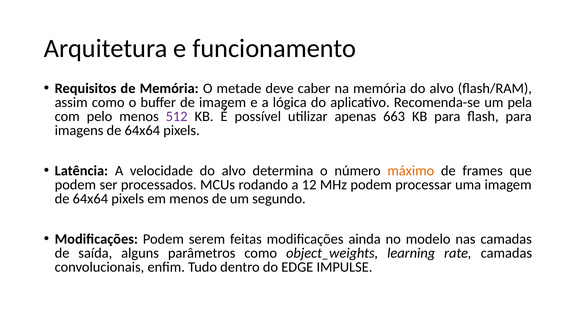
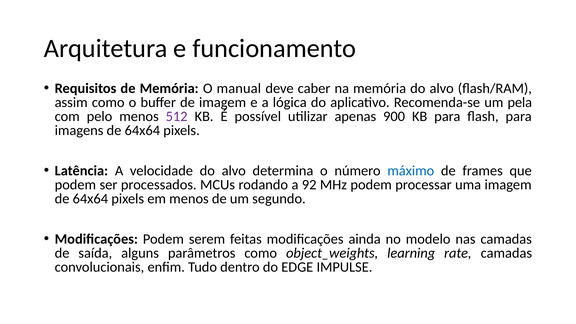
metade: metade -> manual (239, 88)
663: 663 -> 900 (394, 116)
máximo colour: orange -> blue (411, 171)
12: 12 -> 92 (309, 185)
